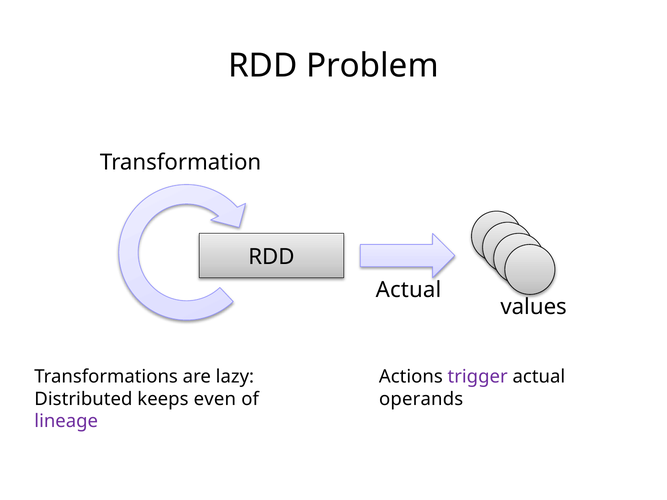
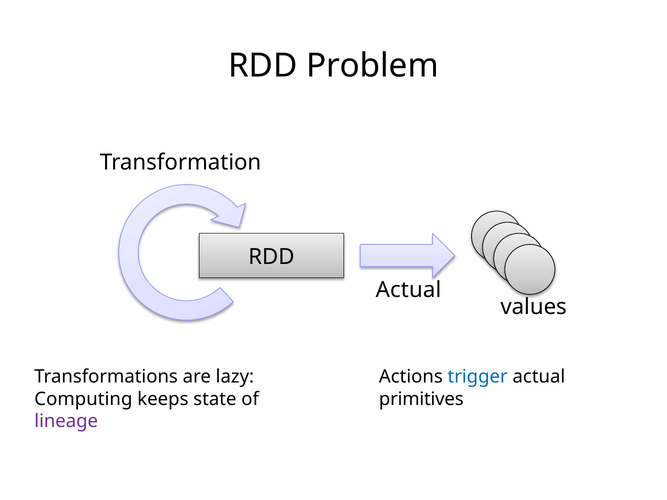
trigger colour: purple -> blue (478, 377)
Distributed: Distributed -> Computing (83, 399)
even: even -> state (215, 399)
operands: operands -> primitives (421, 399)
